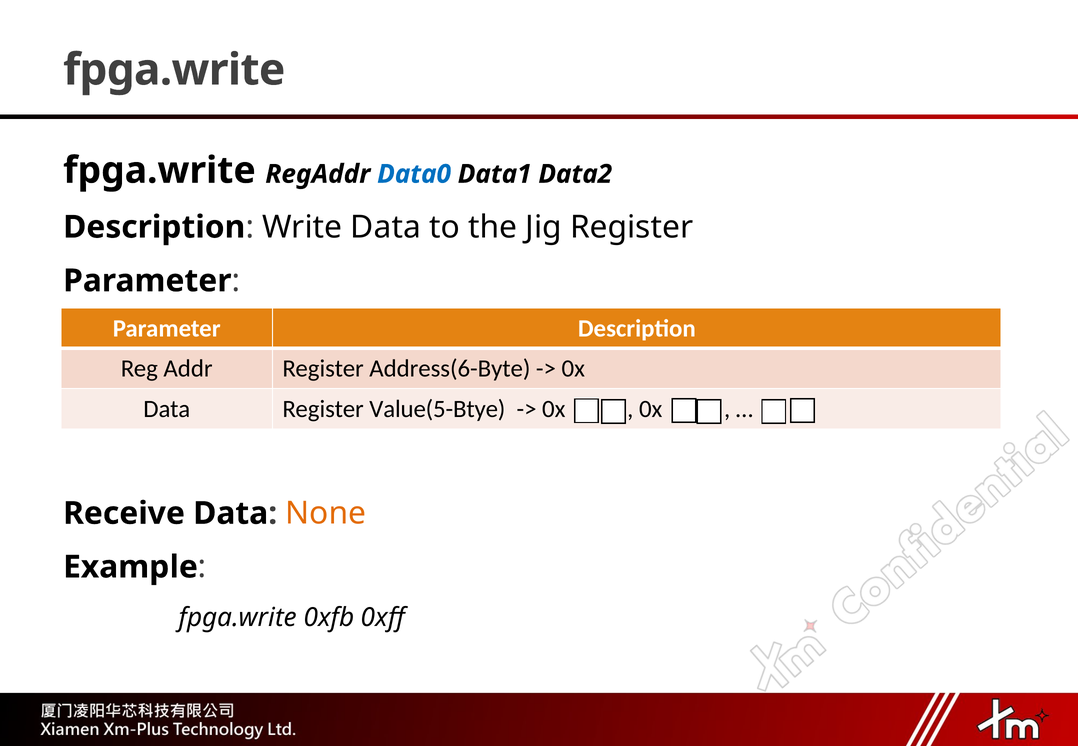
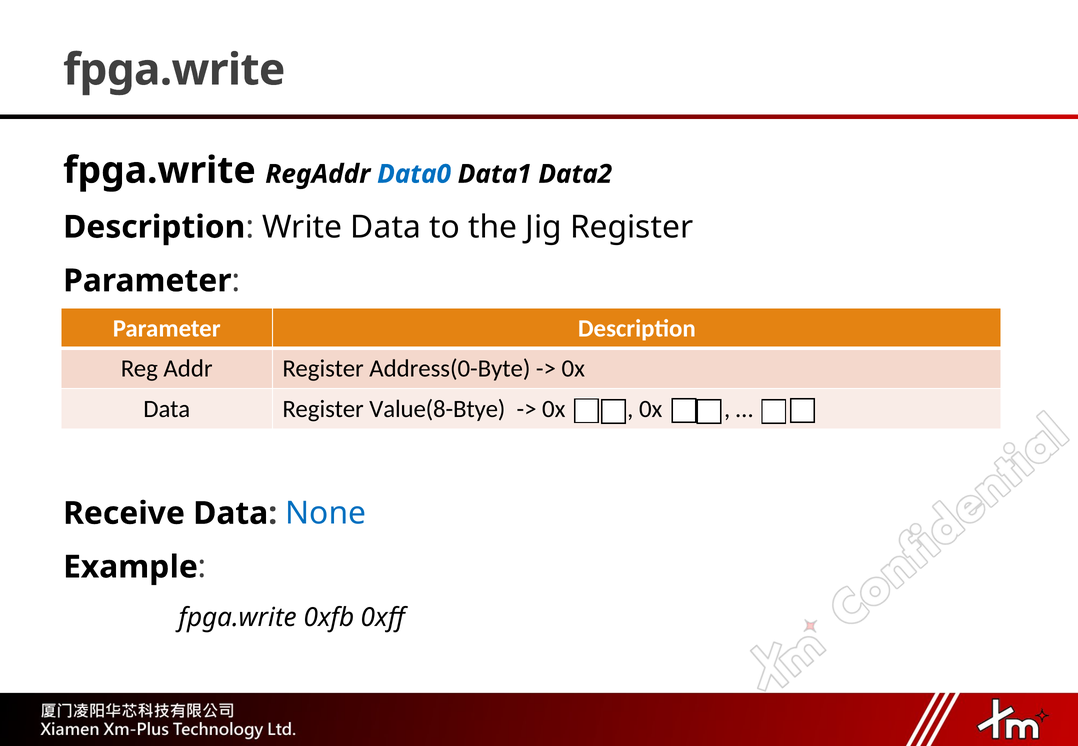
Address(6-Byte: Address(6-Byte -> Address(0-Byte (450, 369)
Value(5-Btye: Value(5-Btye -> Value(8-Btye (437, 409)
None colour: orange -> blue (326, 514)
